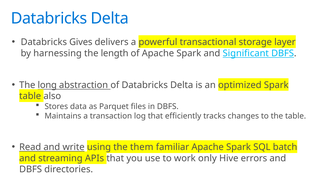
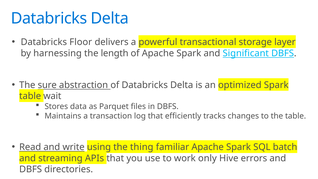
Gives: Gives -> Floor (81, 42)
long: long -> sure (47, 85)
also: also -> wait (52, 96)
them: them -> thing (142, 147)
